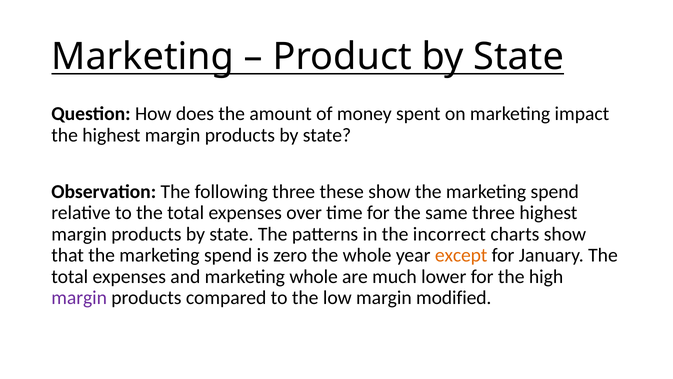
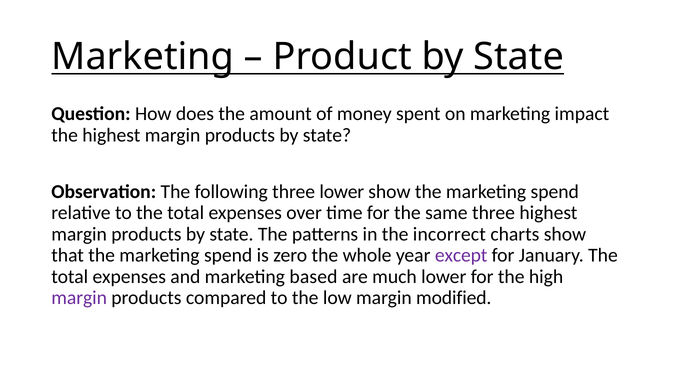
three these: these -> lower (342, 191)
except colour: orange -> purple (461, 255)
marketing whole: whole -> based (313, 276)
